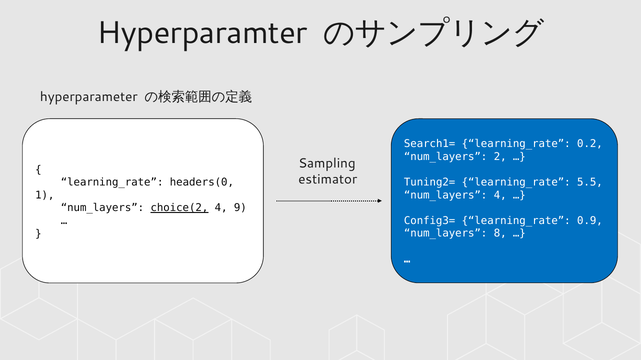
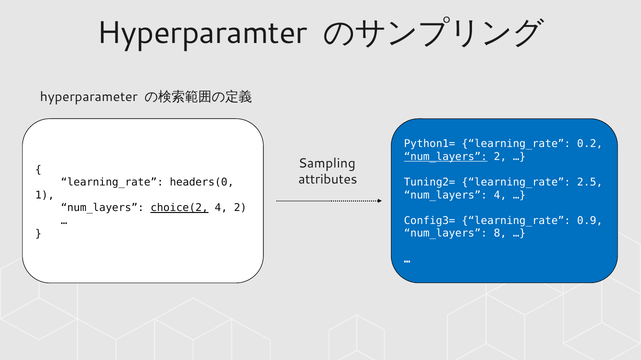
Search1=: Search1= -> Python1= (430, 144)
num_layers underline: none -> present (446, 157)
estimator: estimator -> attributes (328, 180)
5.5: 5.5 -> 2.5 (590, 183)
4 9: 9 -> 2 (240, 208)
